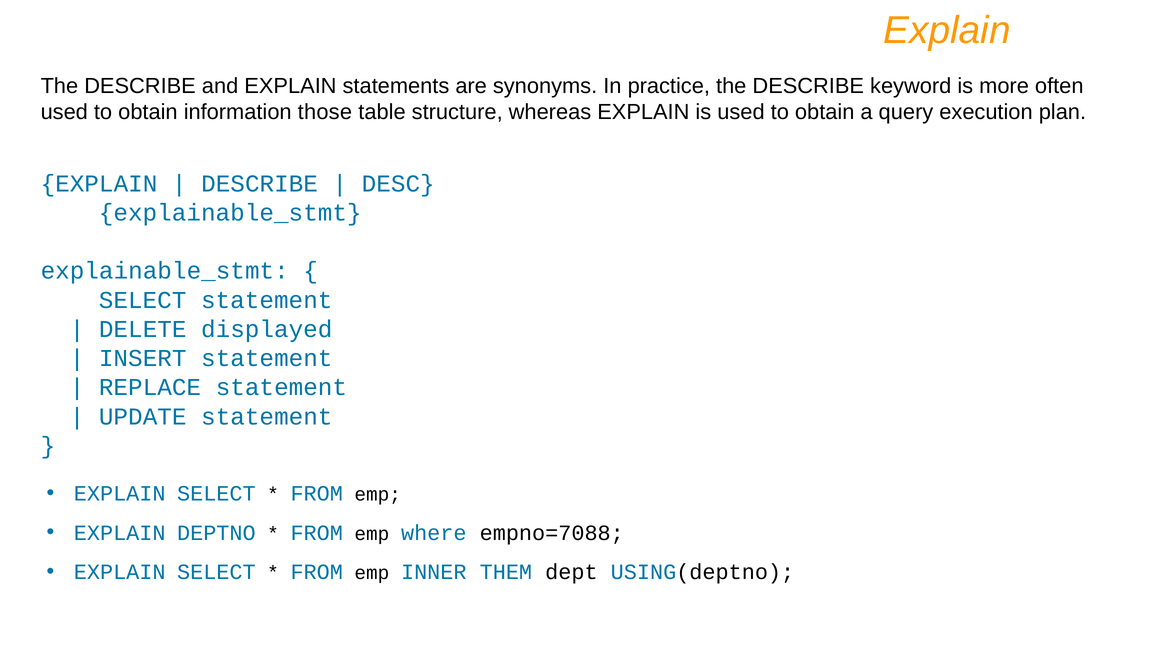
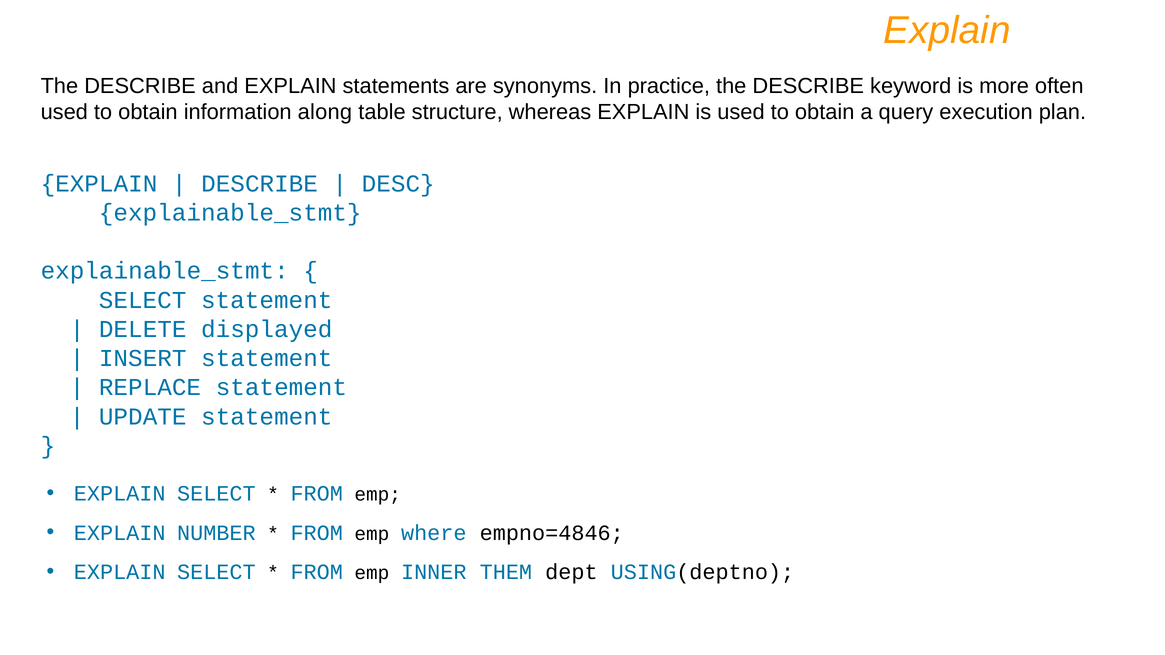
those: those -> along (325, 112)
DEPTNO: DEPTNO -> NUMBER (216, 533)
empno=7088: empno=7088 -> empno=4846 (552, 533)
